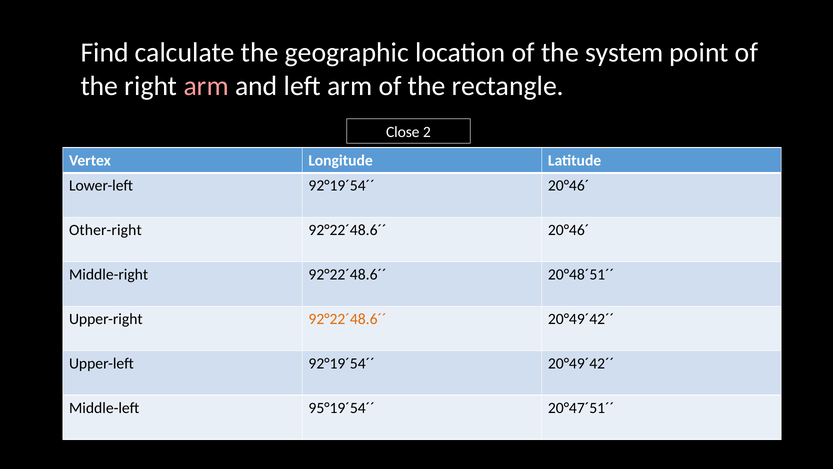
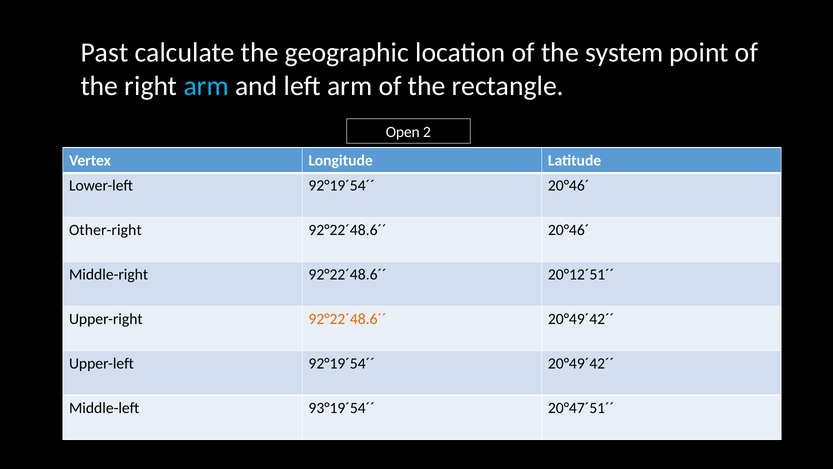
Find: Find -> Past (105, 53)
arm colour: pink -> light blue (206, 86)
Close: Close -> Open (403, 132)
20°48´51´´: 20°48´51´´ -> 20°12´51´´ (581, 274)
95°19´54´´: 95°19´54´´ -> 93°19´54´´ (342, 408)
